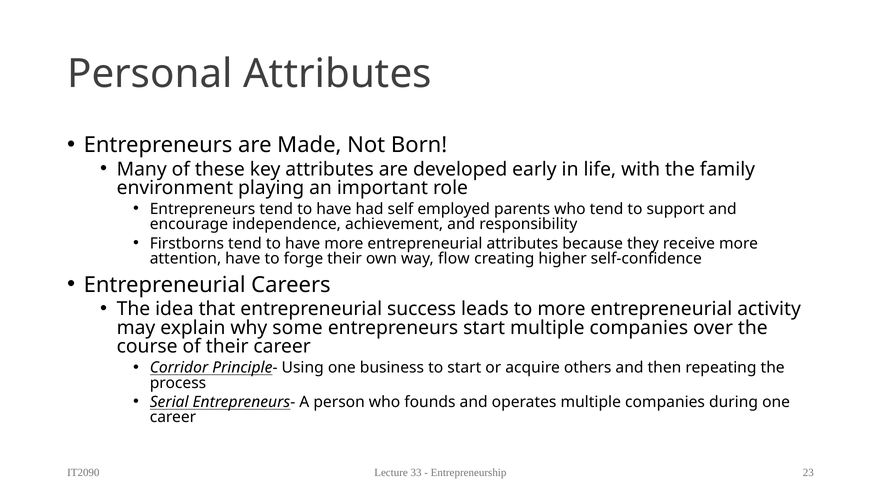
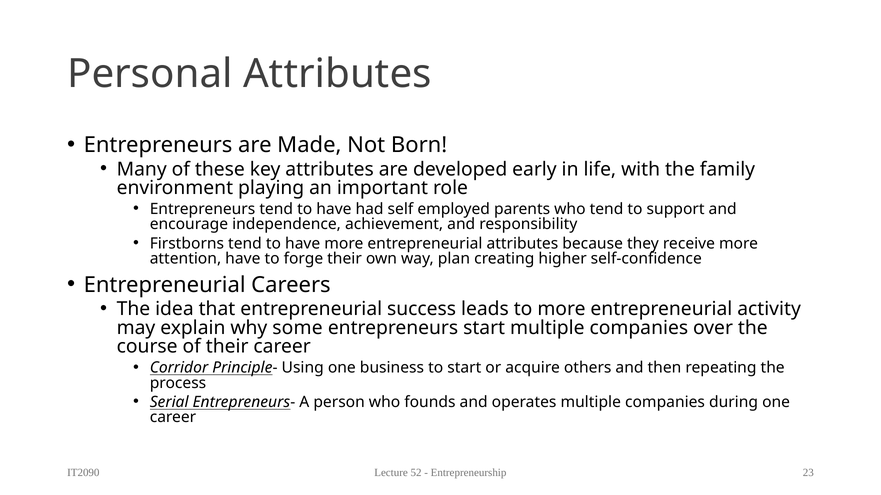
flow: flow -> plan (454, 259)
33: 33 -> 52 (416, 473)
